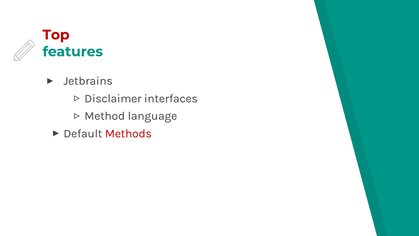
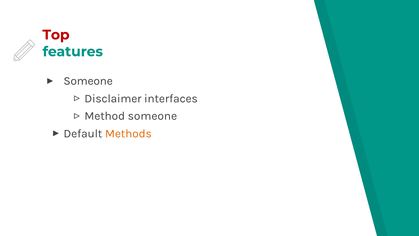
Jetbrains: Jetbrains -> Someone (88, 81)
Method language: language -> someone (152, 116)
Methods colour: red -> orange (128, 133)
